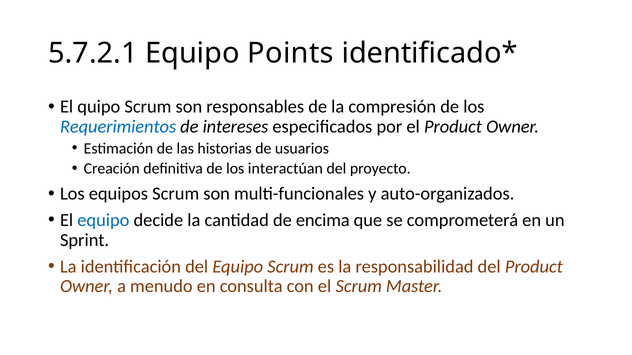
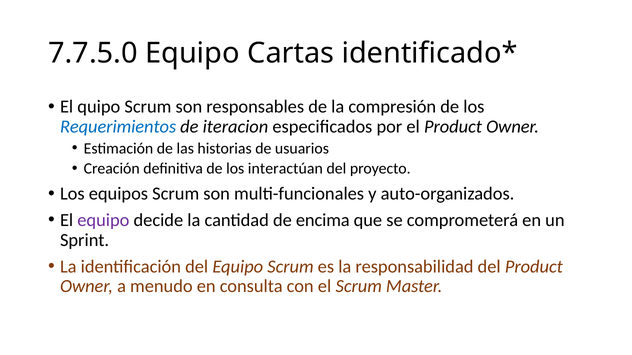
5.7.2.1: 5.7.2.1 -> 7.7.5.0 (93, 53)
Points: Points -> Cartas (291, 53)
intereses: intereses -> iteracion (235, 127)
equipo colour: blue -> purple (103, 220)
